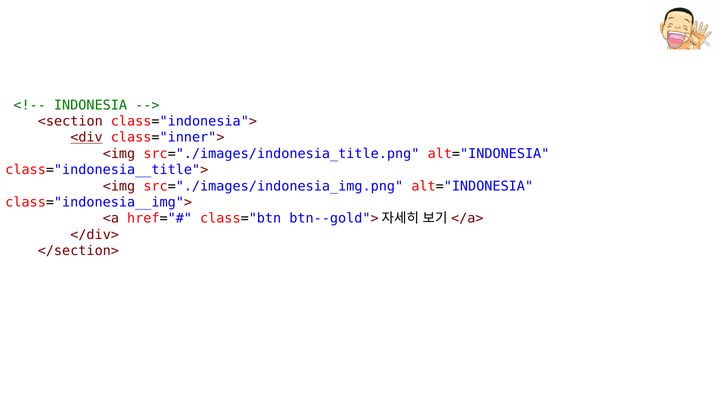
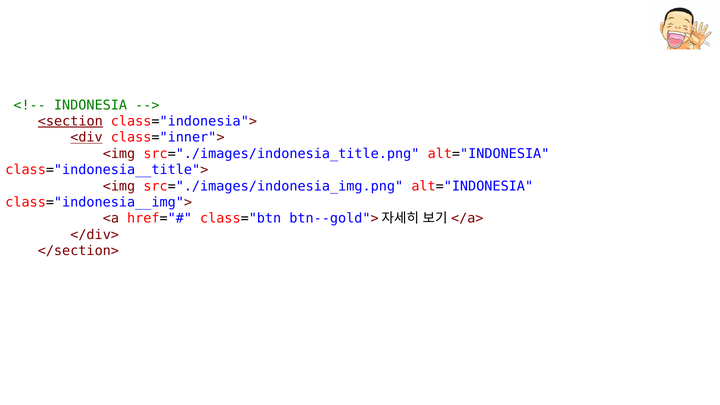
<section underline: none -> present (70, 121)
